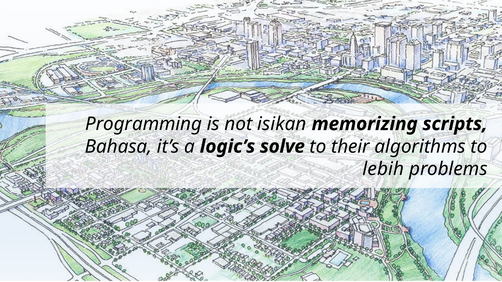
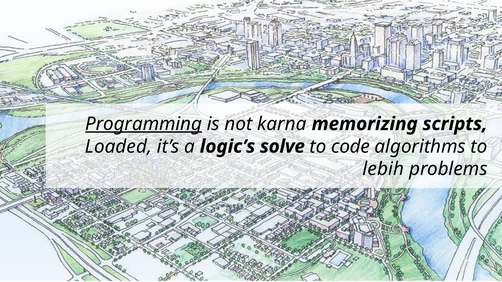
Programming underline: none -> present (144, 124)
isikan: isikan -> karna (282, 124)
Bahasa: Bahasa -> Loaded (118, 147)
their: their -> code (351, 147)
